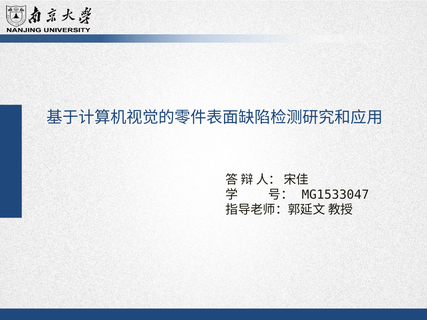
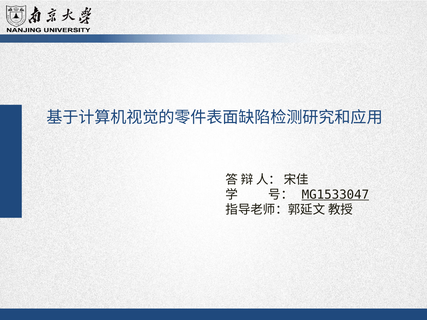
MG1533047 underline: none -> present (335, 195)
